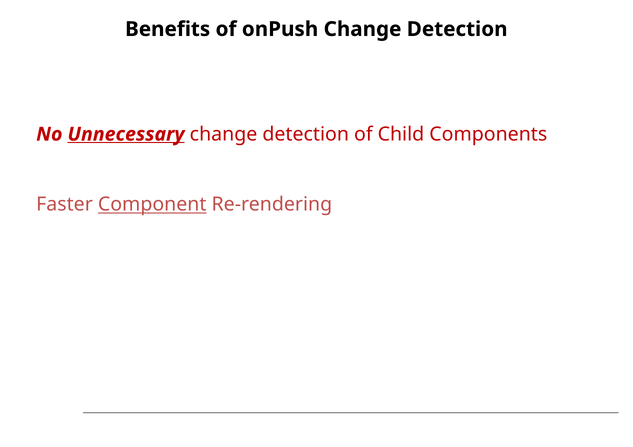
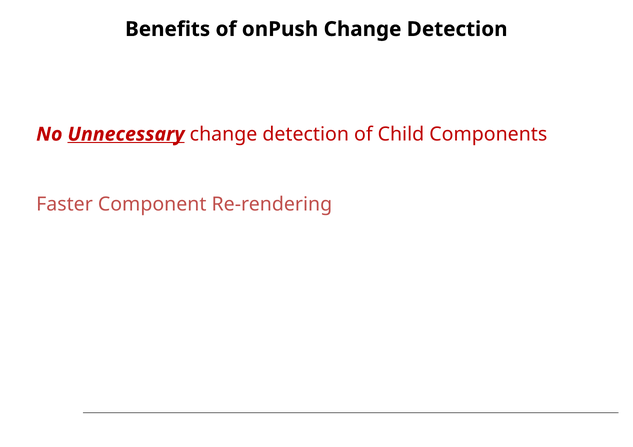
Component underline: present -> none (152, 205)
